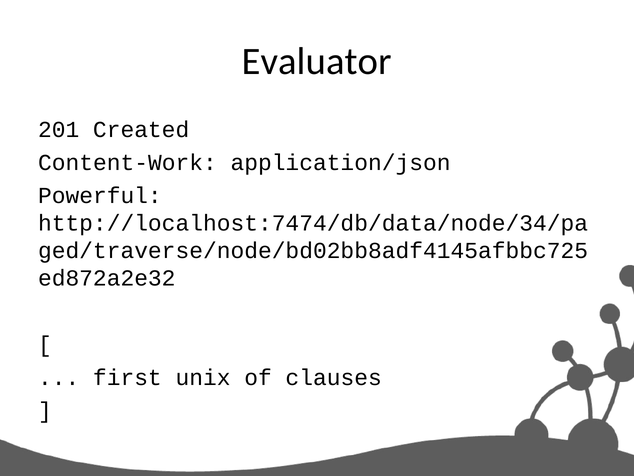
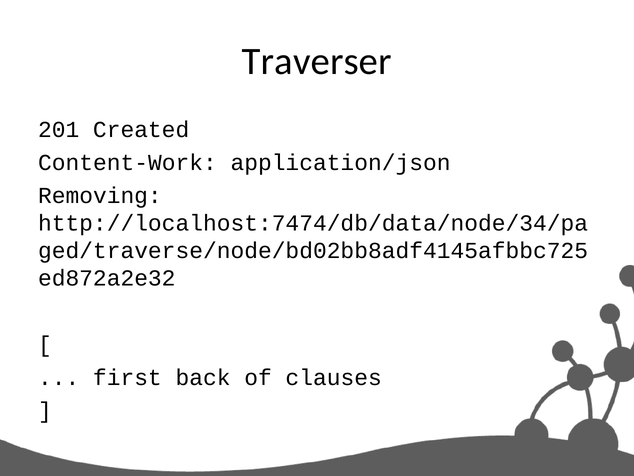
Evaluator: Evaluator -> Traverser (317, 61)
Powerful: Powerful -> Removing (100, 196)
unix: unix -> back (203, 377)
